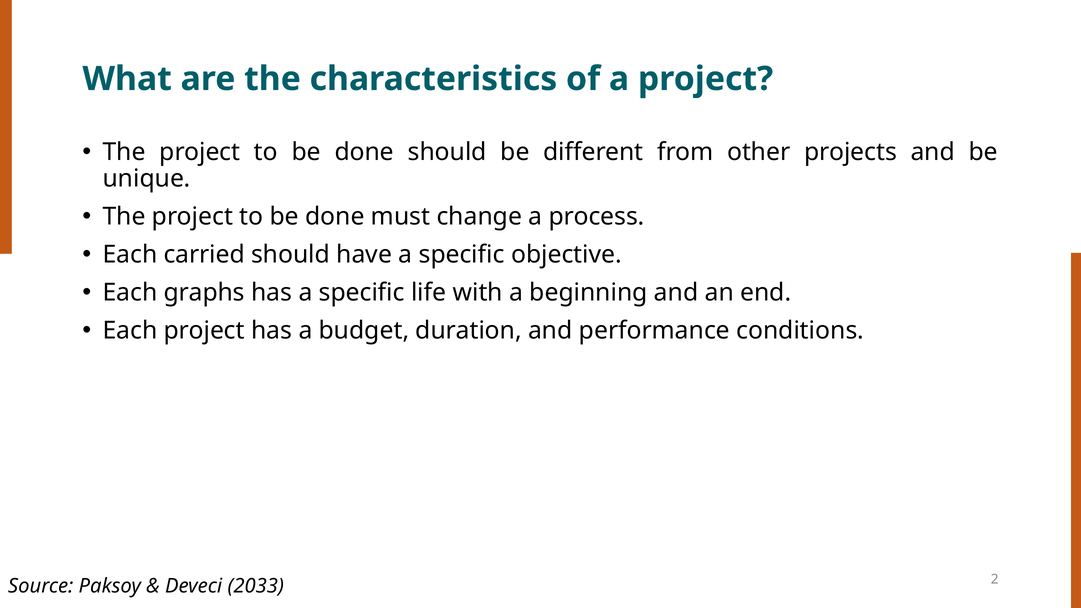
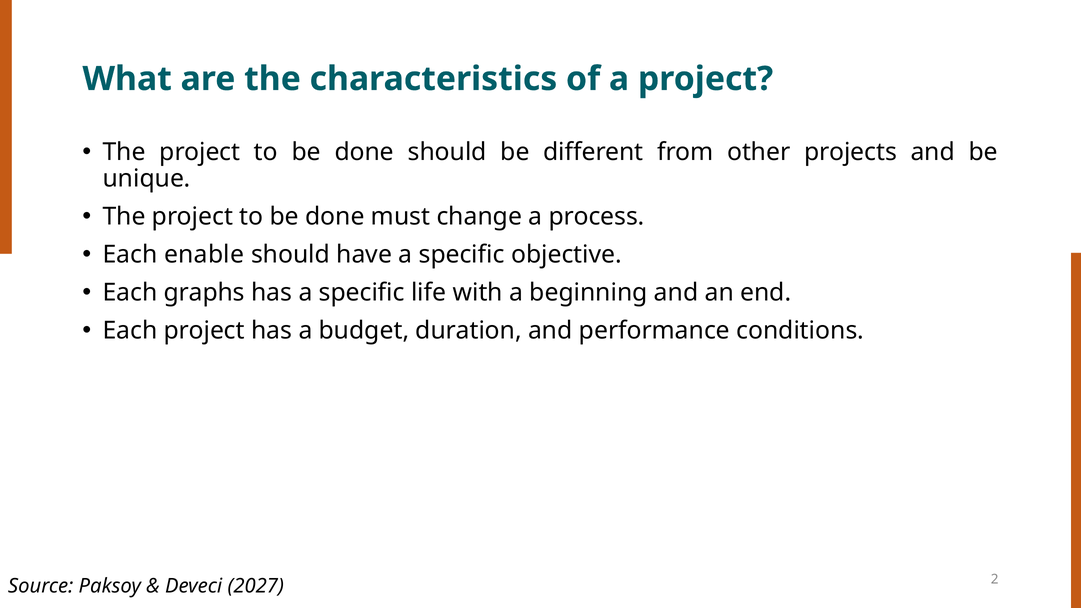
carried: carried -> enable (204, 255)
2033: 2033 -> 2027 (256, 586)
